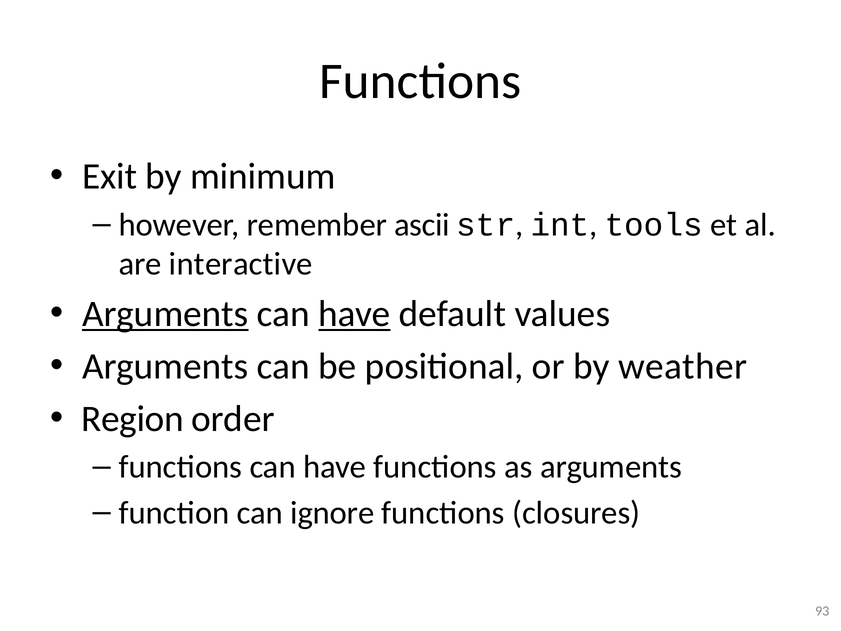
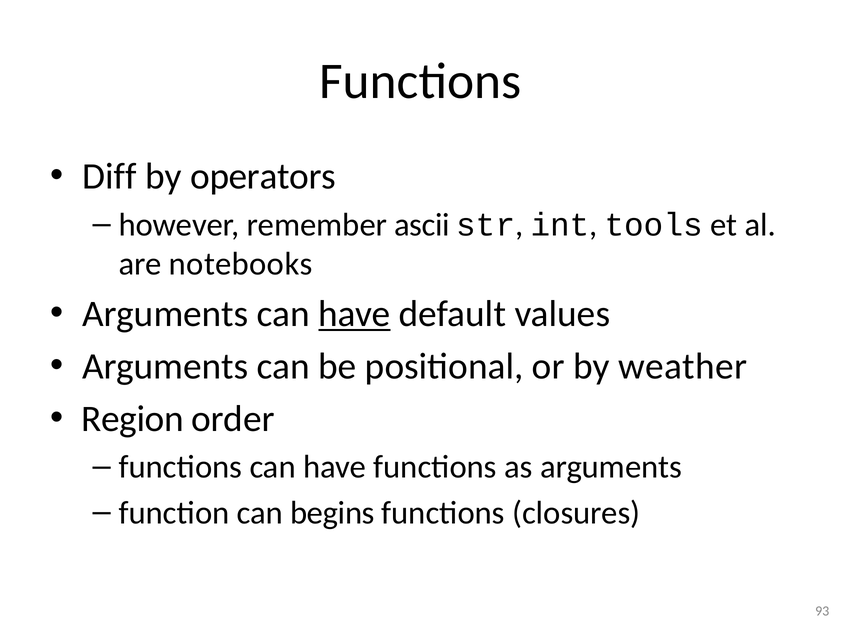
Exit: Exit -> Diff (109, 176)
minimum: minimum -> operators (263, 176)
interactive: interactive -> notebooks (241, 264)
Arguments underline: present -> none (165, 314)
ignore: ignore -> begins (332, 513)
